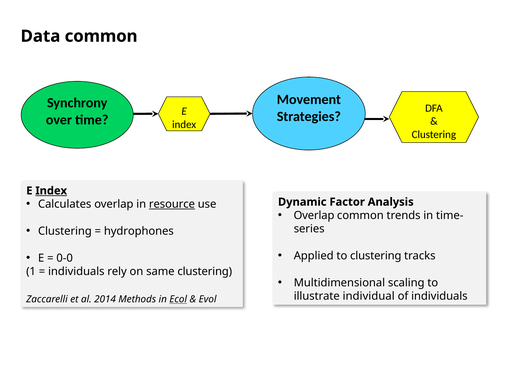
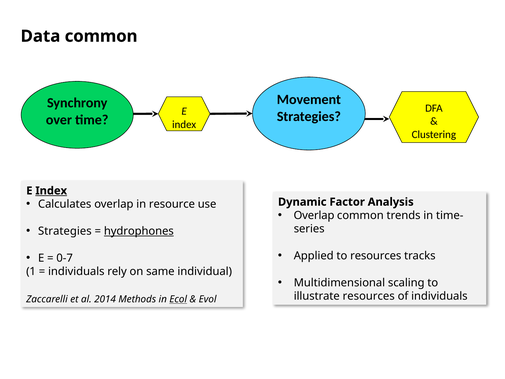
resource underline: present -> none (172, 204)
Clustering: Clustering -> Strategies (65, 231)
hydrophones underline: none -> present (139, 231)
to clustering: clustering -> resources (376, 256)
0-0: 0-0 -> 0-7 (65, 258)
same clustering: clustering -> individual (205, 271)
illustrate individual: individual -> resources (369, 296)
